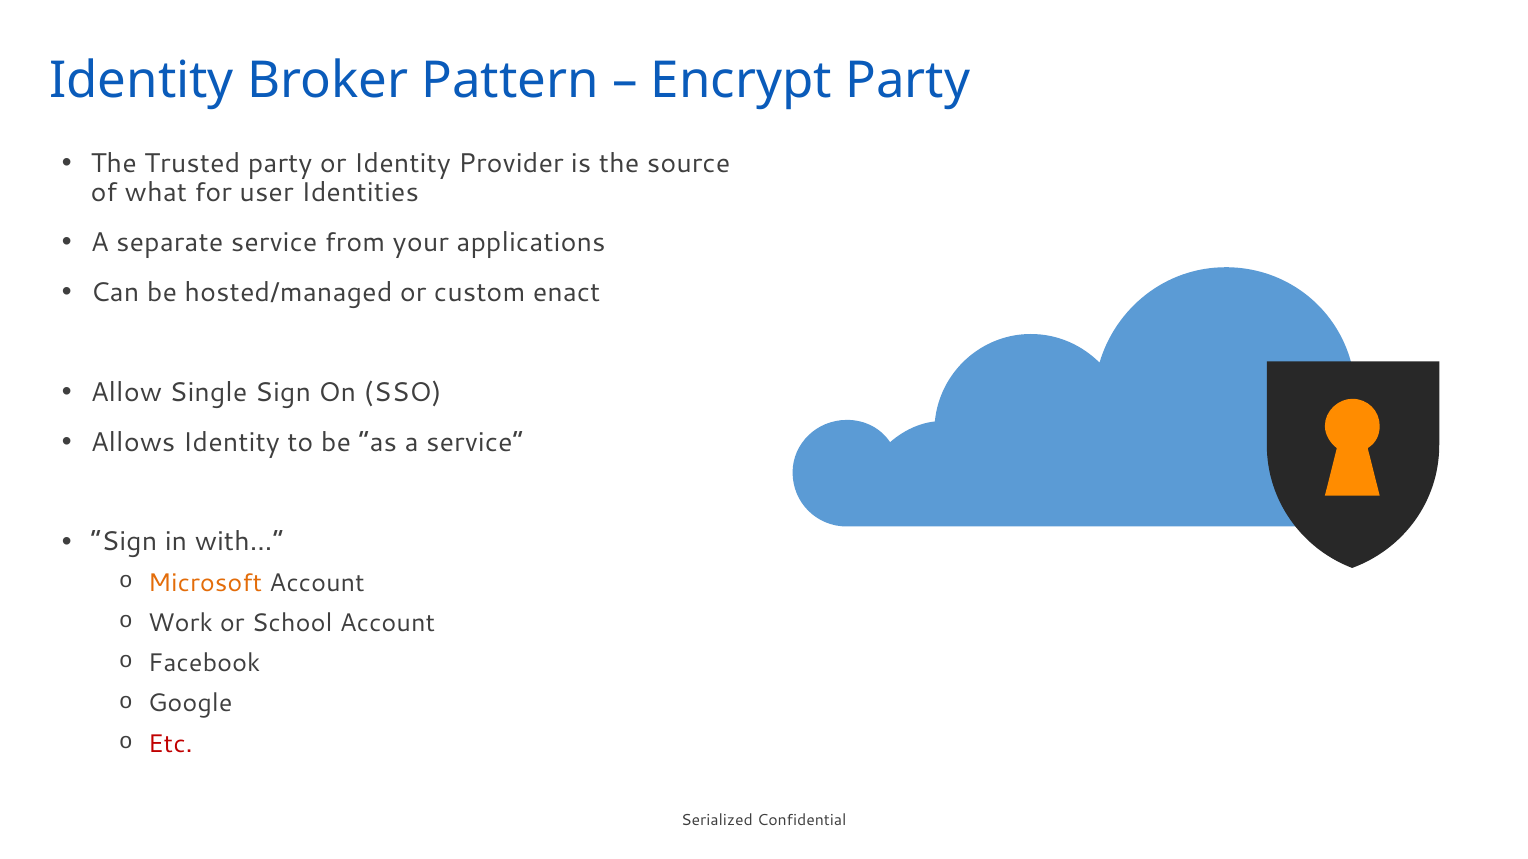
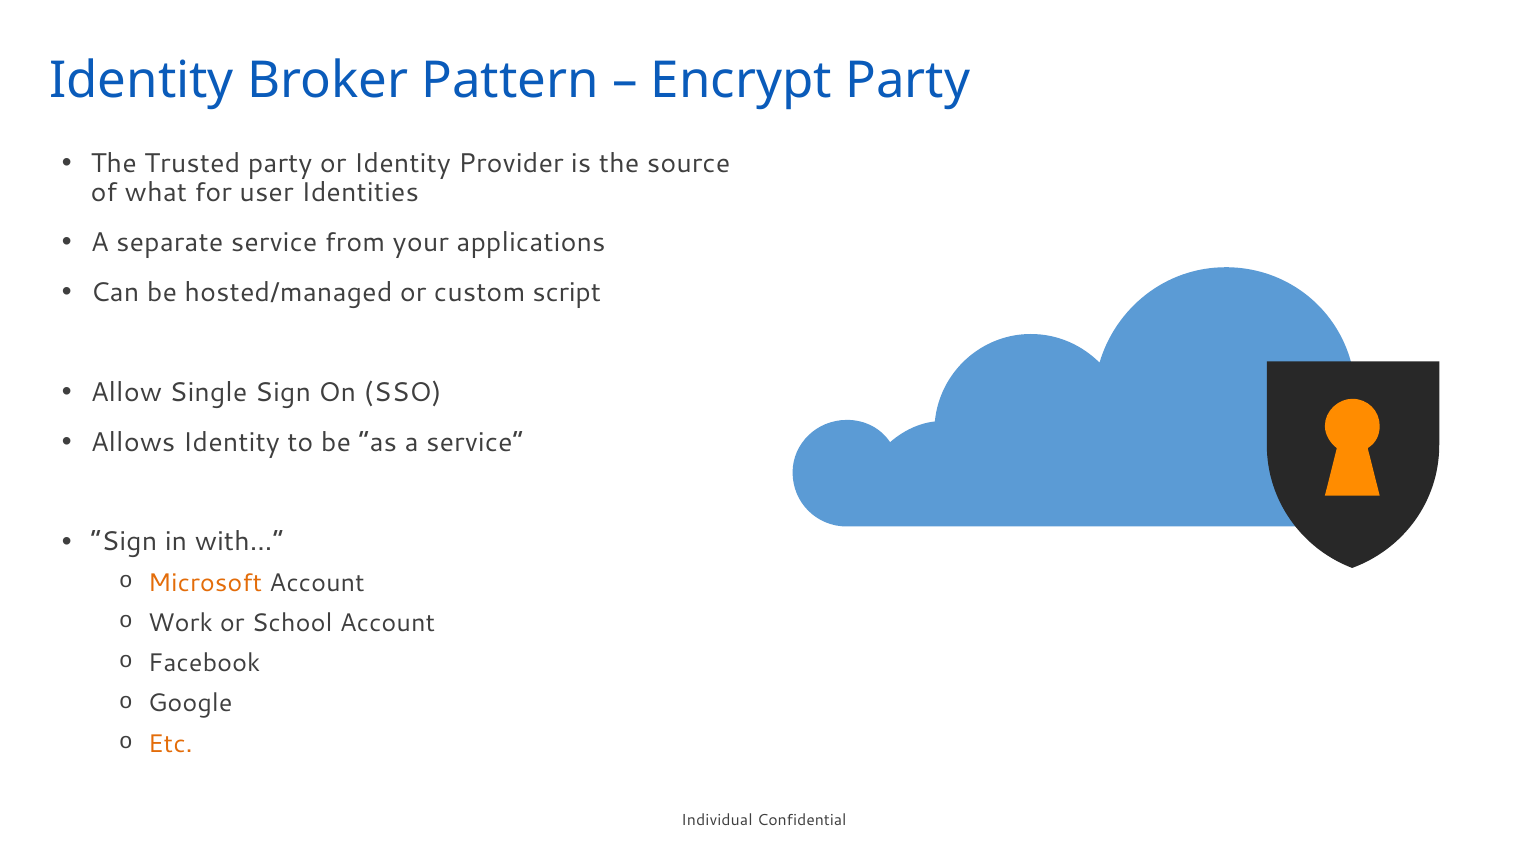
enact: enact -> script (567, 293)
Etc colour: red -> orange (170, 744)
Serialized: Serialized -> Individual (717, 820)
